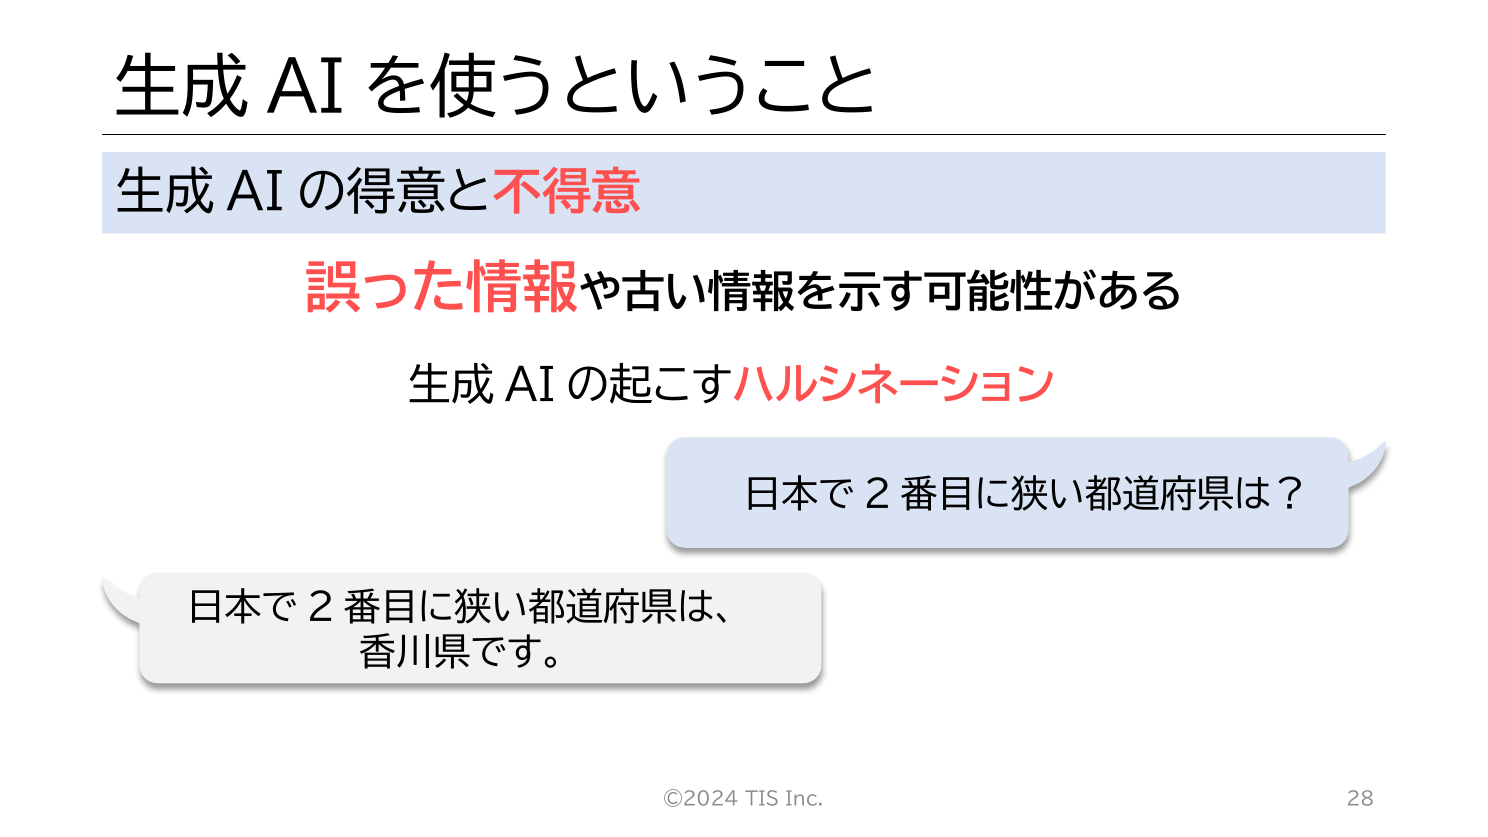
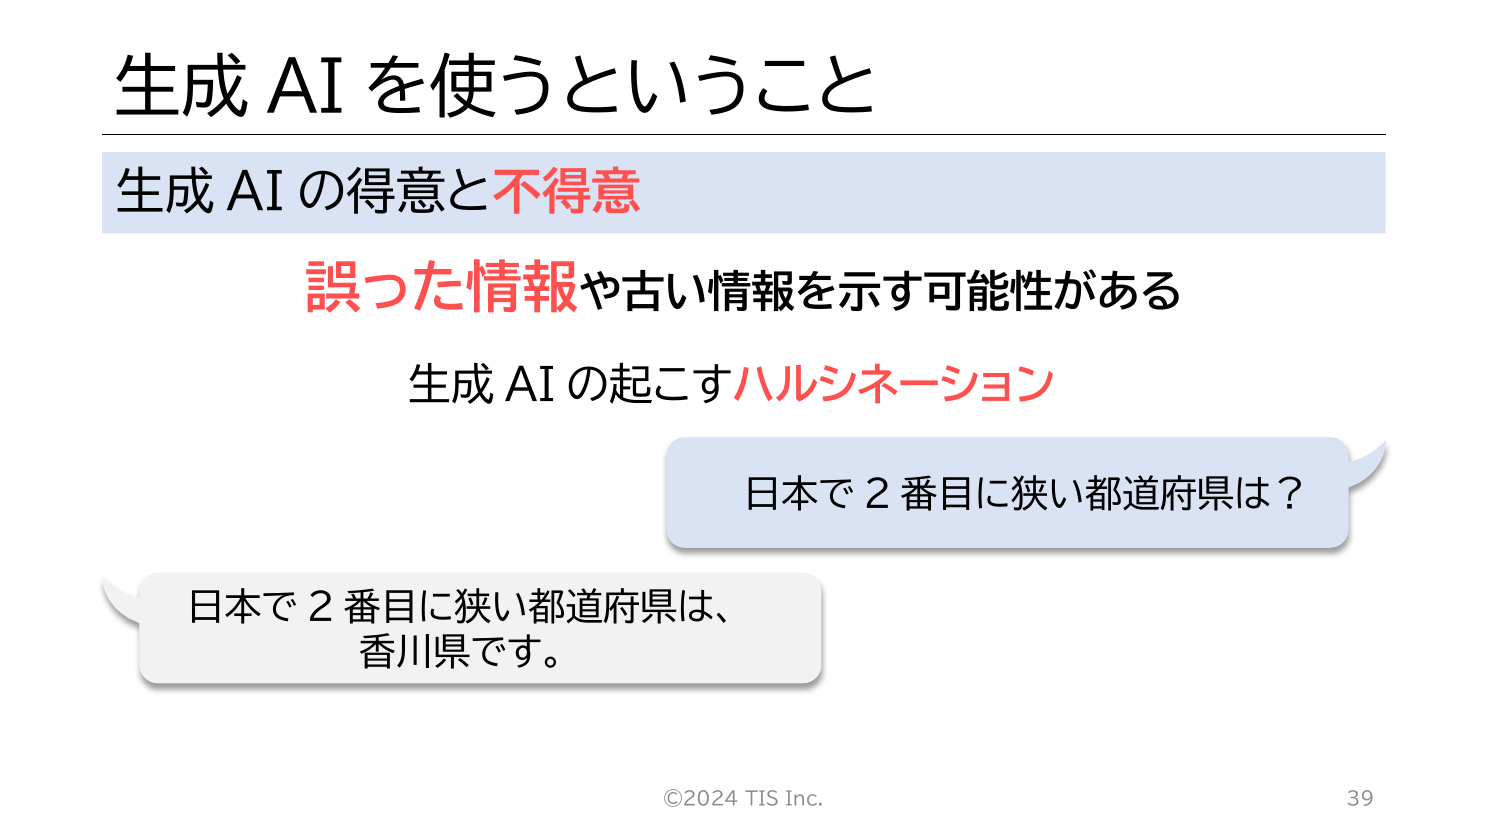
28: 28 -> 39 (1361, 799)
